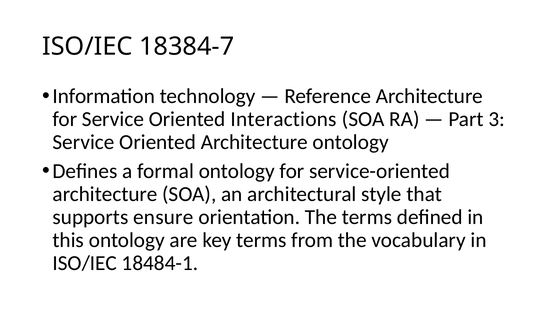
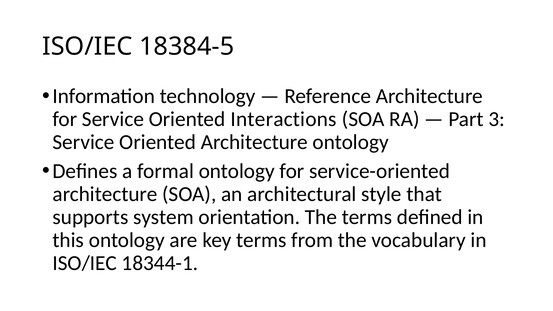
18384-7: 18384-7 -> 18384-5 (187, 46)
ensure: ensure -> system (163, 217)
18484-1: 18484-1 -> 18344-1 (160, 263)
